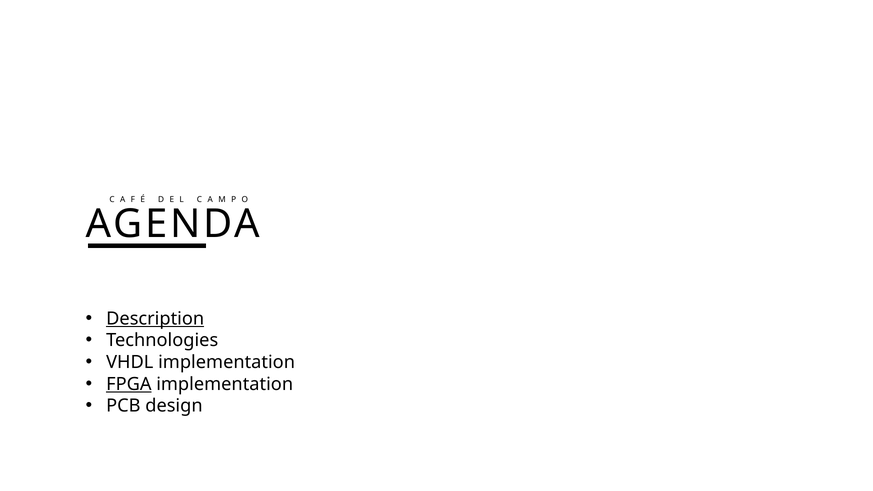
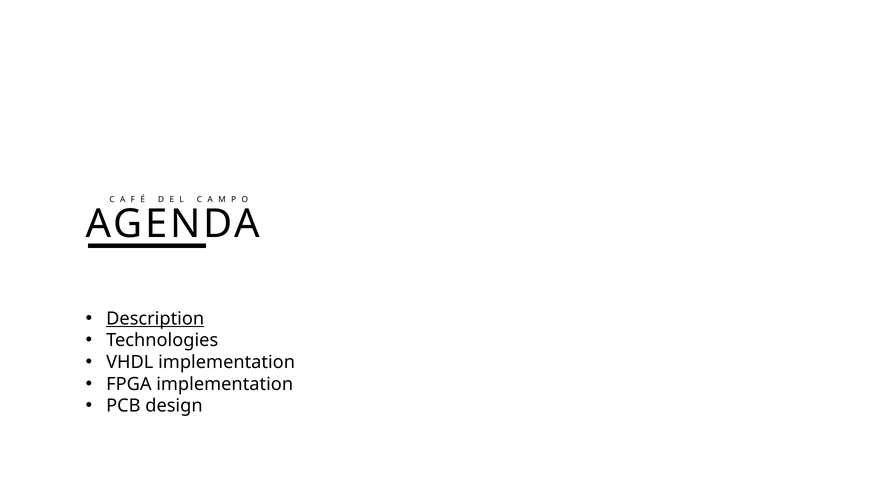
FPGA underline: present -> none (129, 384)
